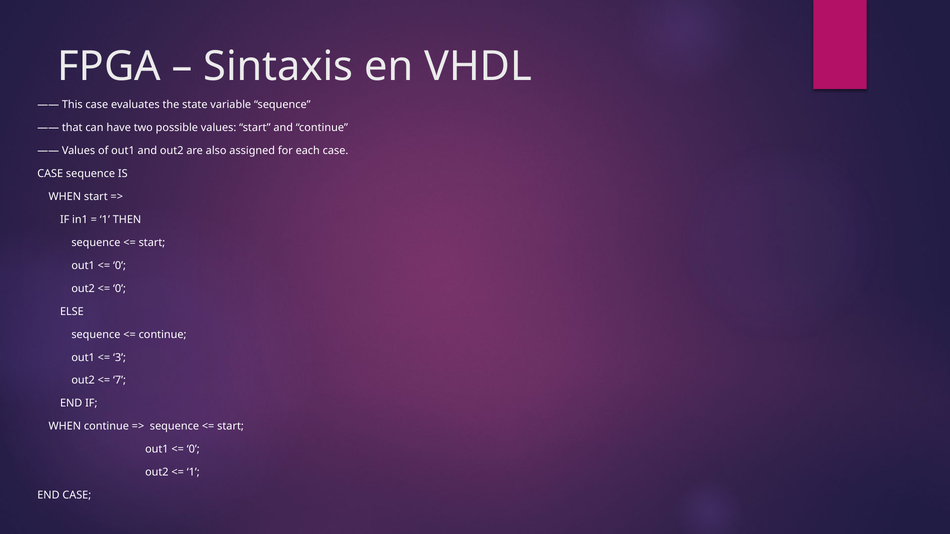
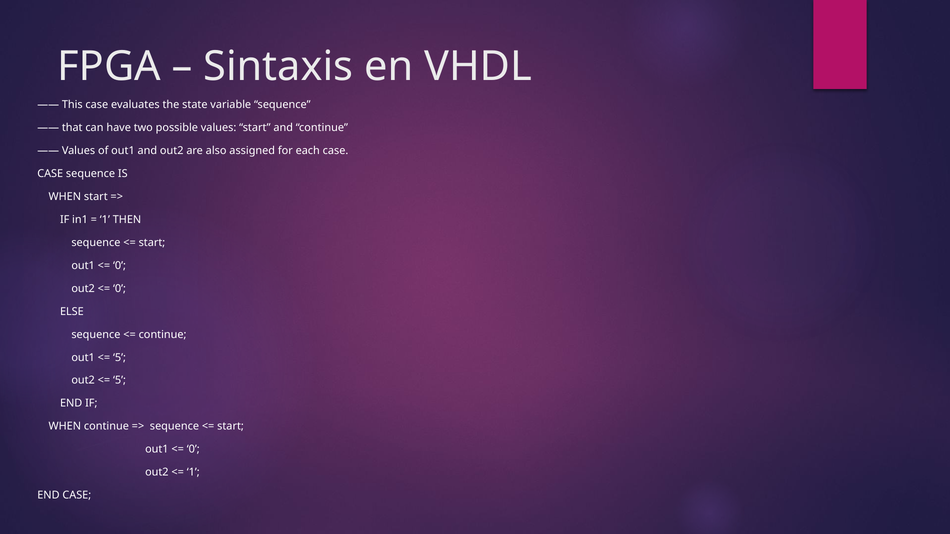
3: 3 -> 5 (119, 358)
7: 7 -> 5 (119, 381)
